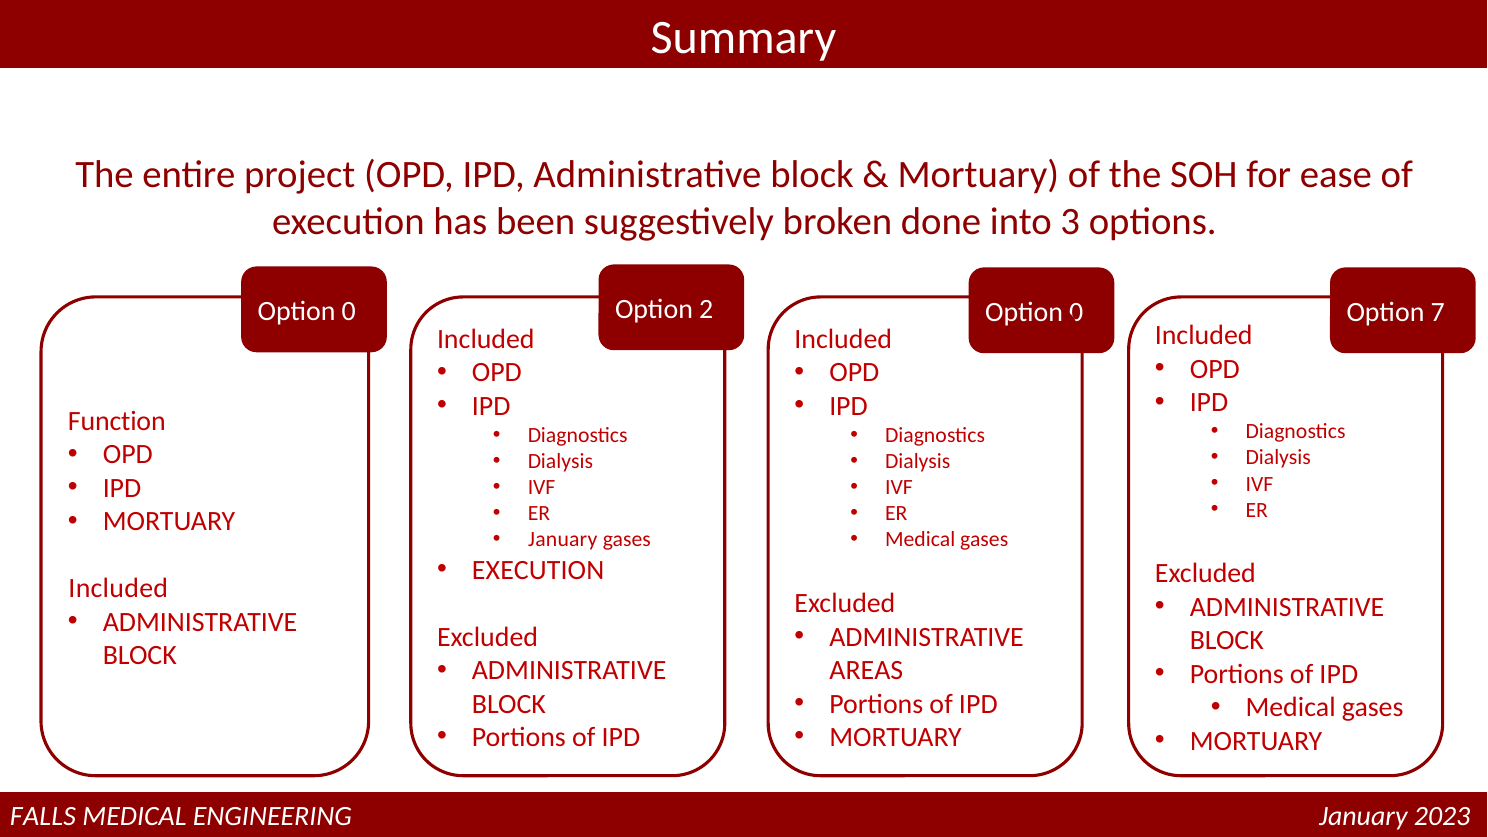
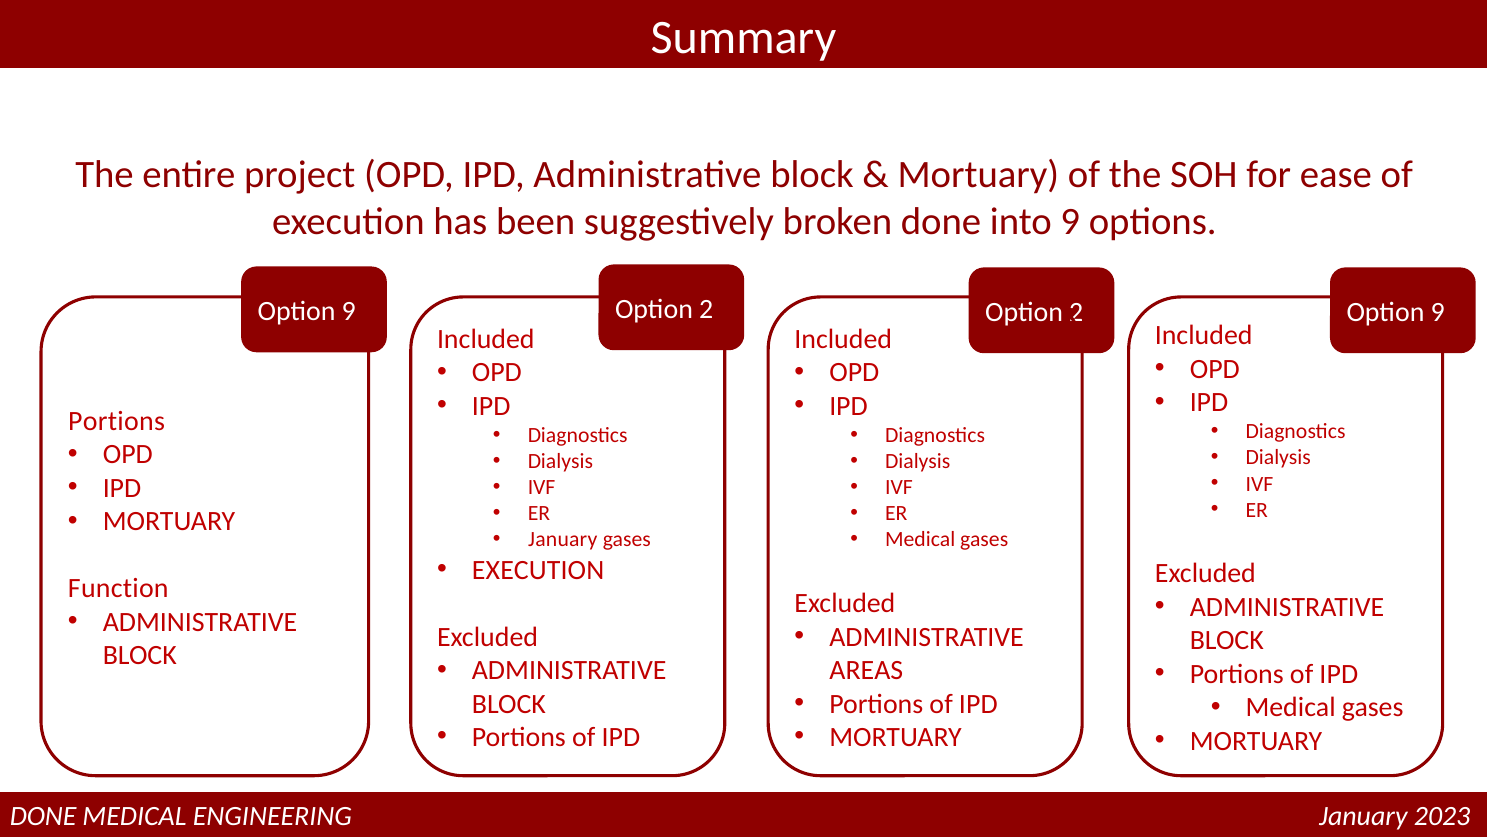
into 3: 3 -> 9 (1070, 221)
2 Option 7: 7 -> 9 (1438, 312)
0: 0 -> 9 (349, 311)
0: 0 -> 2 (1076, 312)
Function: Function -> Portions (117, 421)
Included: Included -> Function (118, 588)
FALLS: FALLS -> DONE (43, 816)
